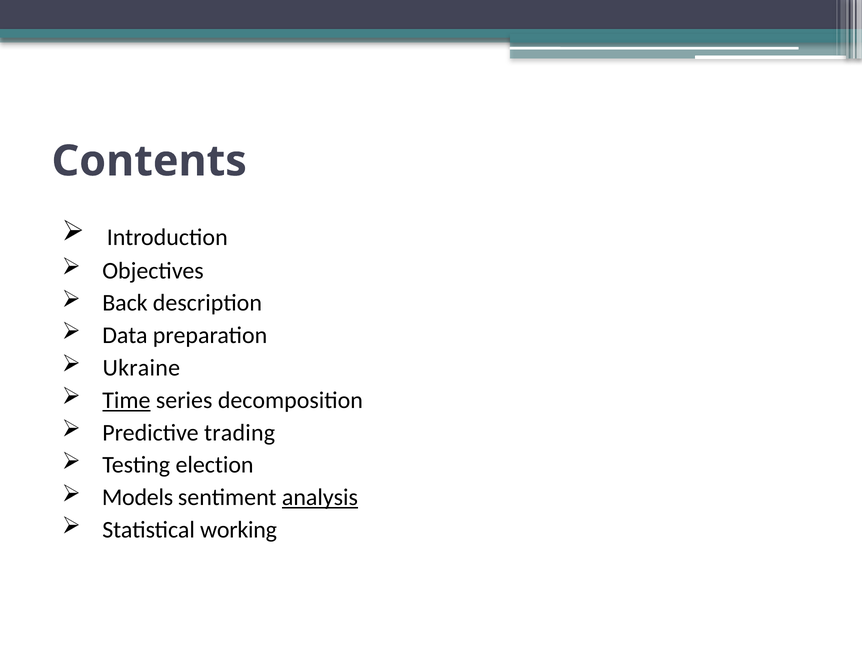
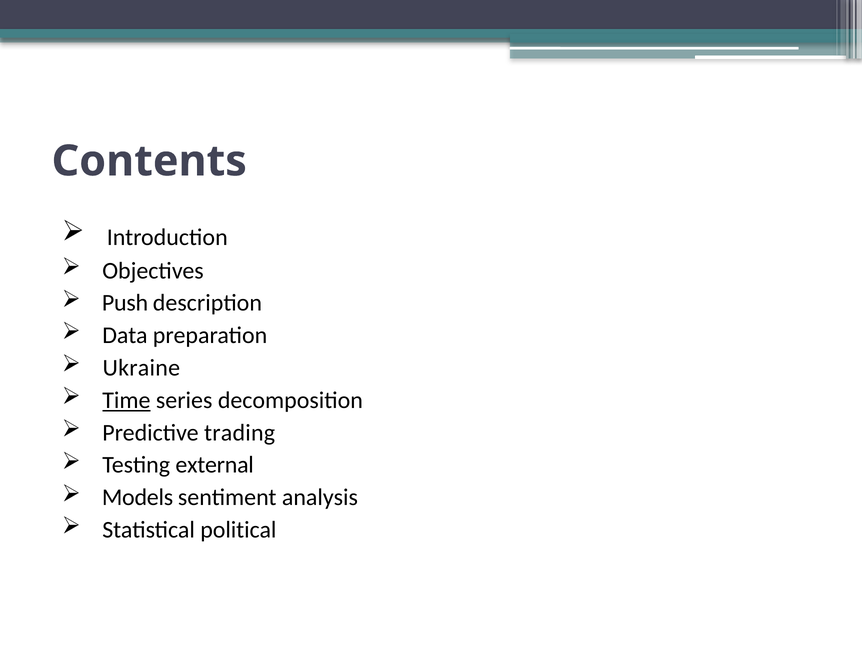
Back: Back -> Push (125, 303)
election: election -> external (215, 465)
analysis underline: present -> none (320, 497)
working: working -> political (238, 529)
